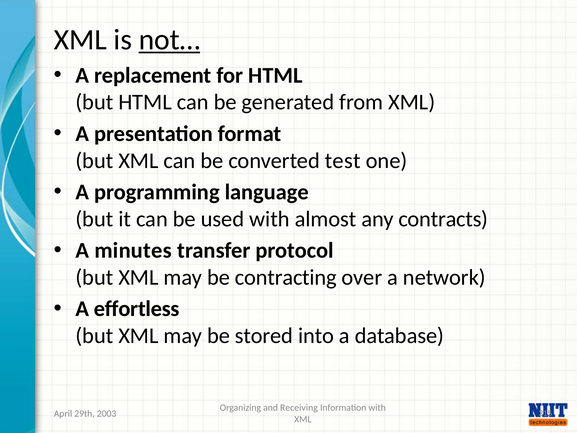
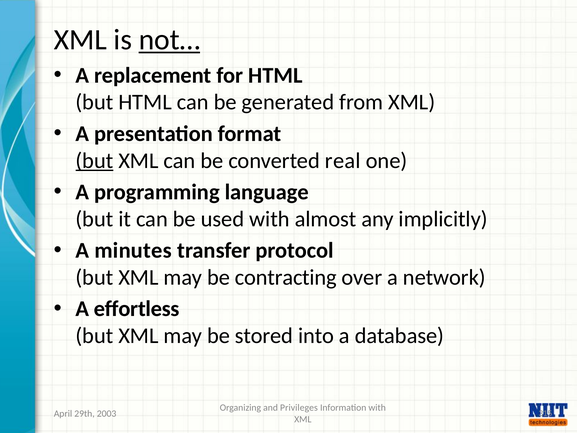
but underline: none -> present (94, 161)
test: test -> real (343, 161)
contracts: contracts -> implicitly (443, 219)
Receiving: Receiving -> Privileges (299, 407)
